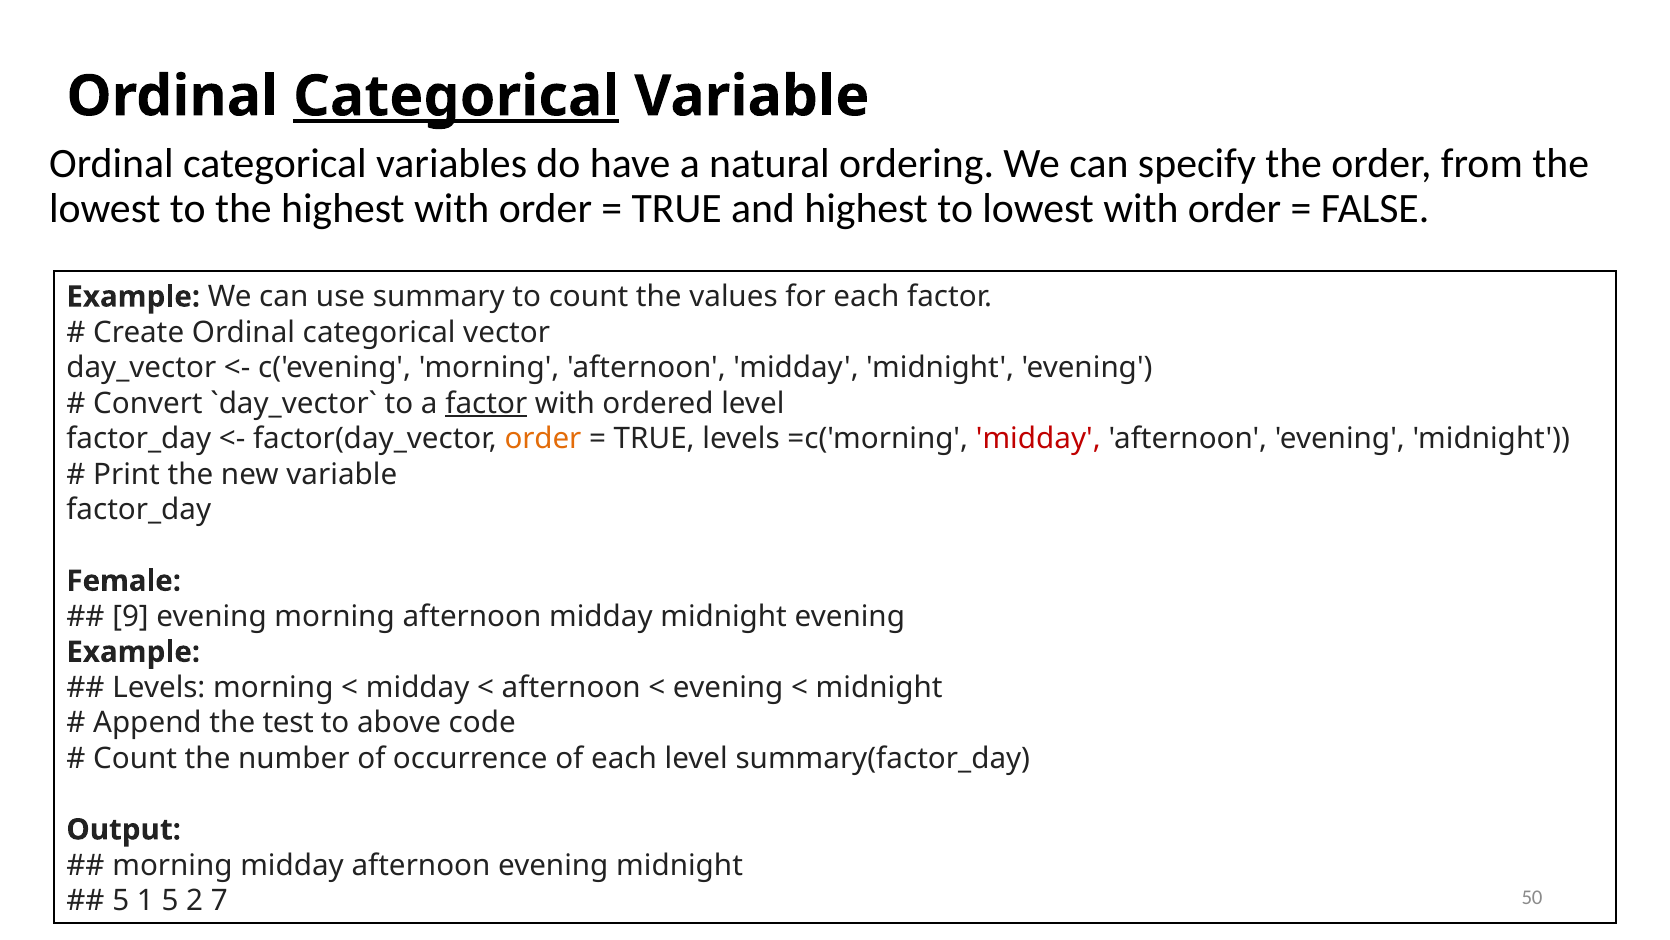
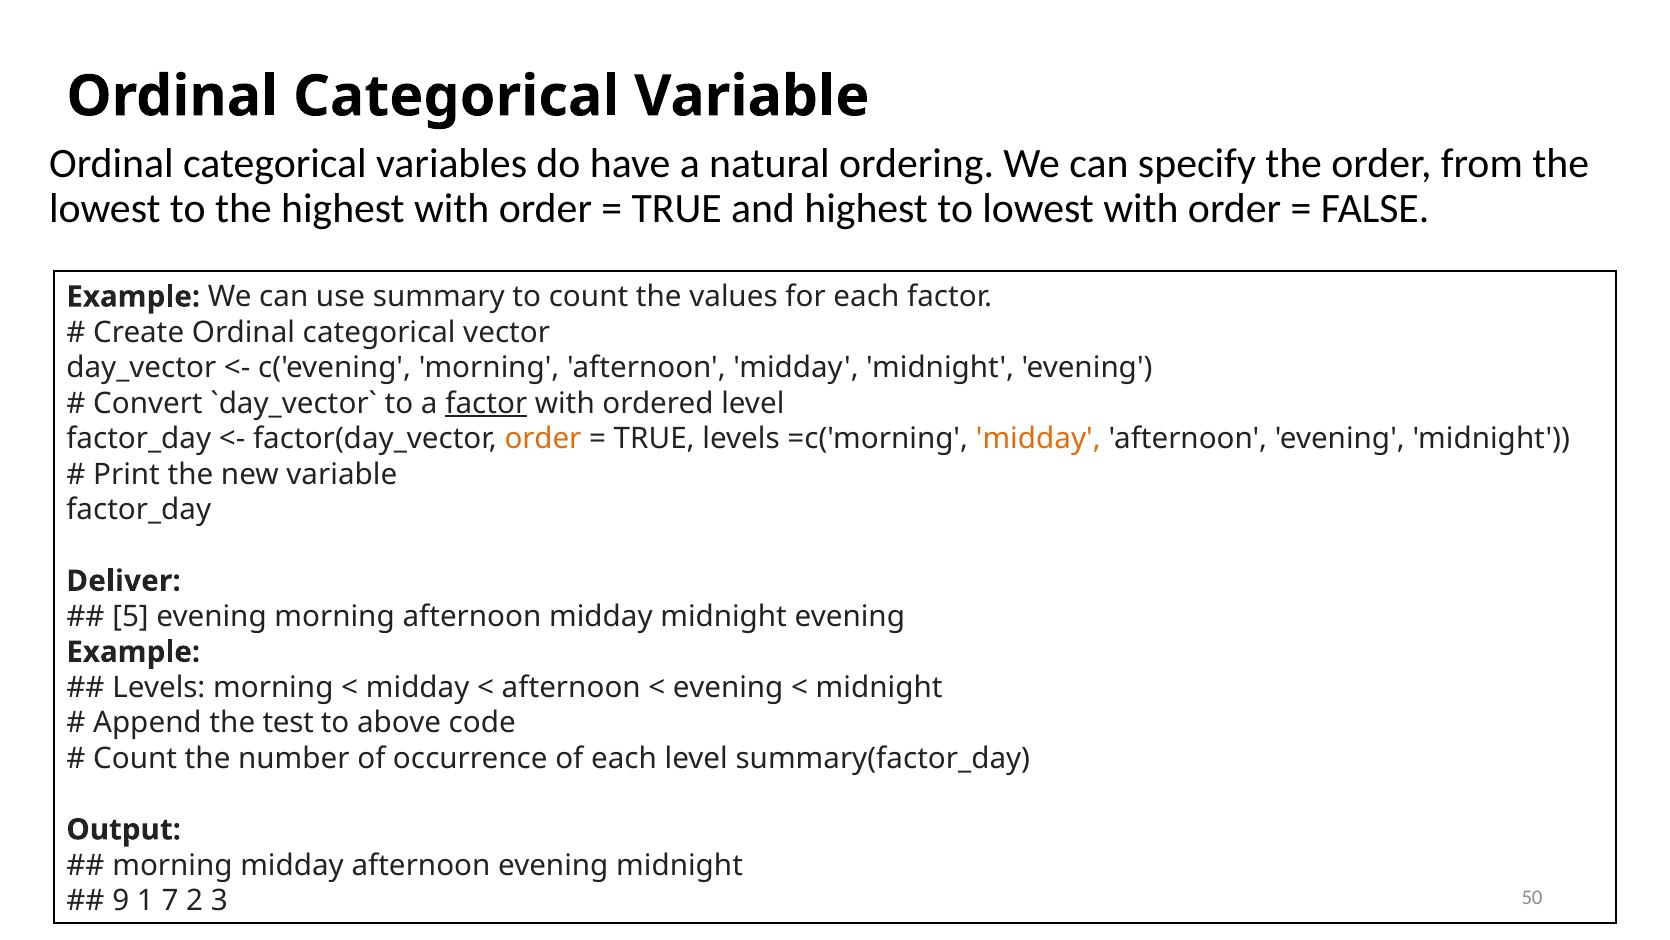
Categorical underline: present -> none (456, 96)
midday colour: red -> orange (1038, 439)
Female: Female -> Deliver (124, 581)
9: 9 -> 5 (130, 616)
5: 5 -> 9 (121, 900)
1 5: 5 -> 7 (170, 900)
7: 7 -> 3 (219, 900)
